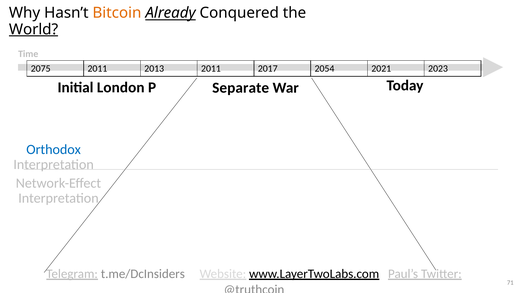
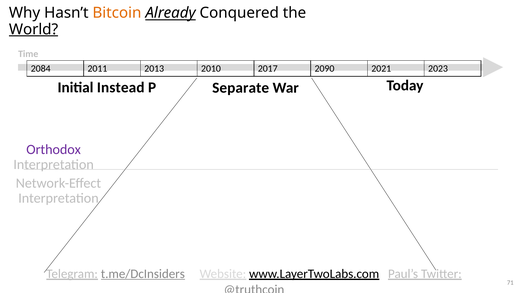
2075: 2075 -> 2084 (41, 68)
2013 2011: 2011 -> 2010 (211, 68)
2054: 2054 -> 2090 (324, 68)
London: London -> Instead (121, 87)
Orthodox colour: blue -> purple (54, 149)
t.me/DcInsiders underline: none -> present (143, 274)
